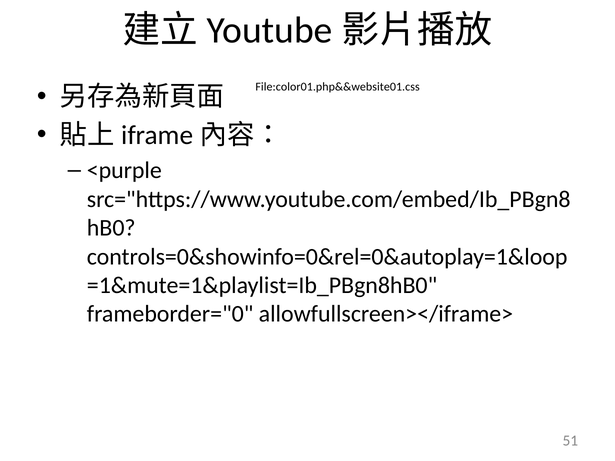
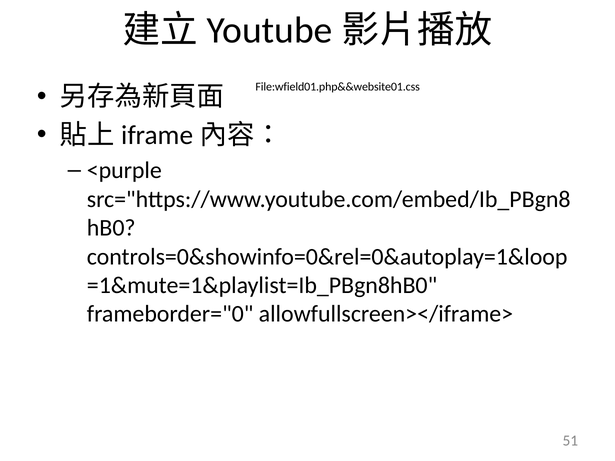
File:color01.php&&website01.css: File:color01.php&&website01.css -> File:wfield01.php&&website01.css (338, 87)
